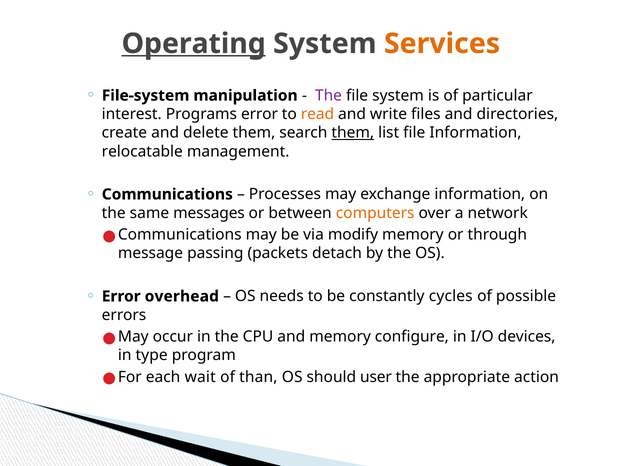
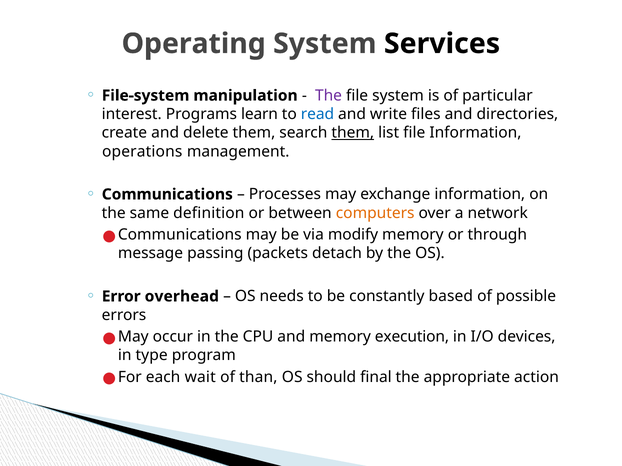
Operating underline: present -> none (194, 44)
Services colour: orange -> black (442, 44)
Programs error: error -> learn (260, 114)
read colour: orange -> blue (317, 114)
relocatable: relocatable -> operations (142, 152)
messages: messages -> definition (209, 213)
cycles: cycles -> based (451, 297)
configure: configure -> execution (412, 337)
user: user -> final (376, 377)
